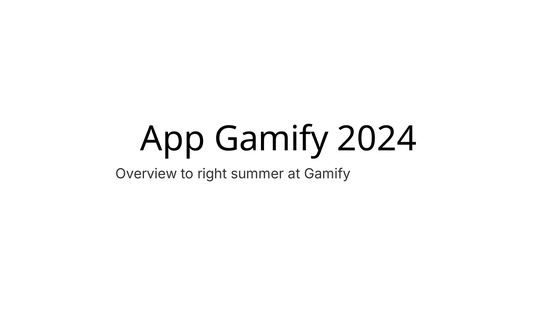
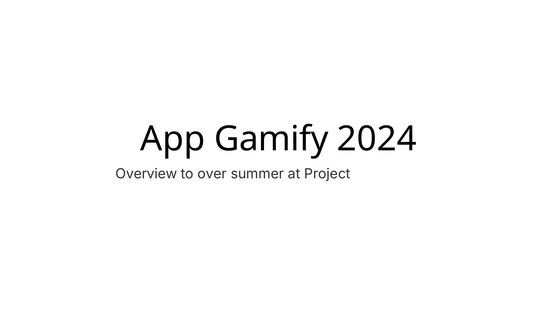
right: right -> over (212, 174)
at Gamify: Gamify -> Project (327, 174)
